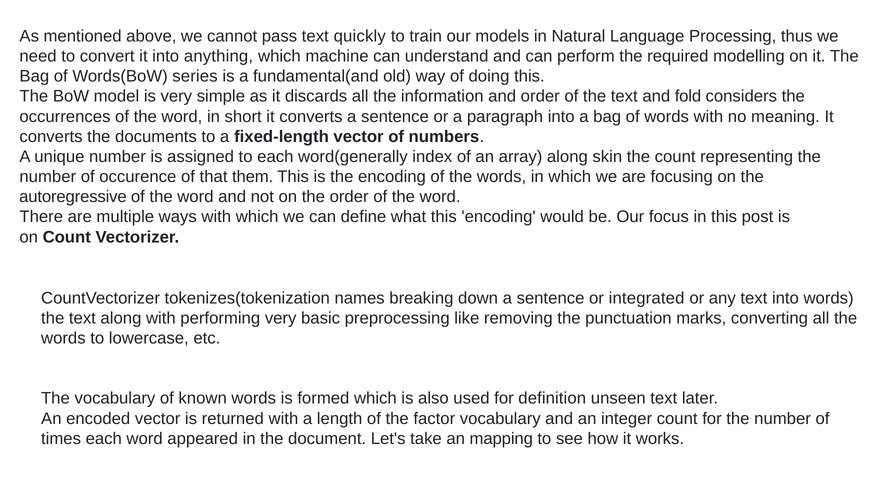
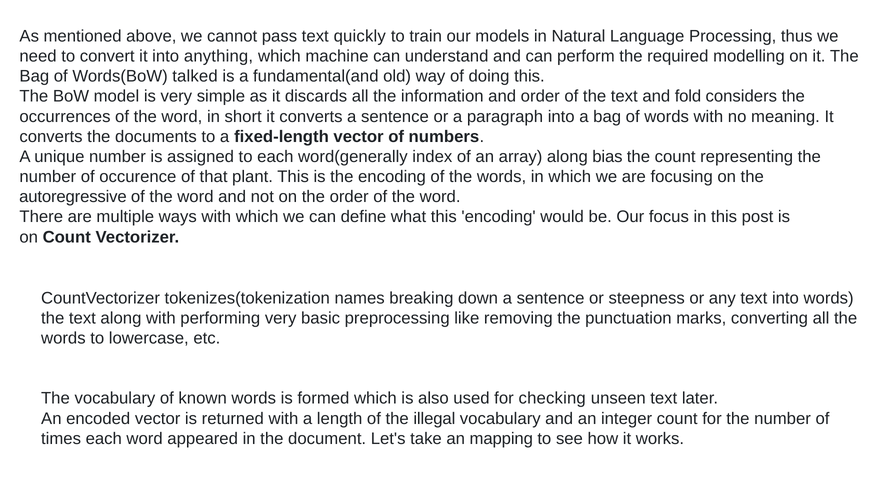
series: series -> talked (195, 76)
skin: skin -> bias (607, 157)
them: them -> plant (253, 177)
integrated: integrated -> steepness (647, 298)
definition: definition -> checking (552, 398)
factor: factor -> illegal (434, 418)
